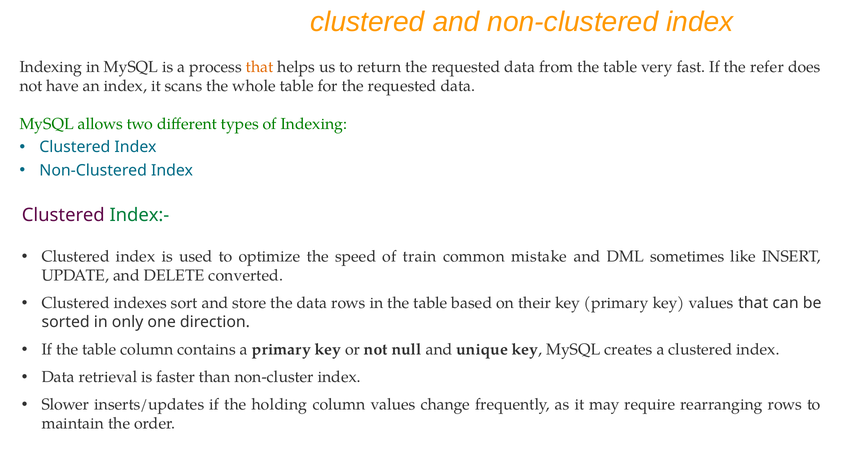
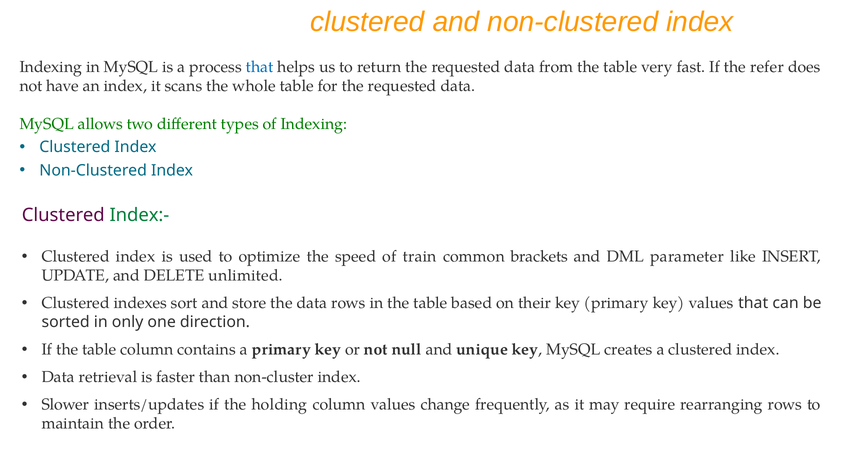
that colour: orange -> blue (260, 67)
mistake: mistake -> brackets (539, 257)
sometimes: sometimes -> parameter (687, 257)
converted: converted -> unlimited (246, 276)
